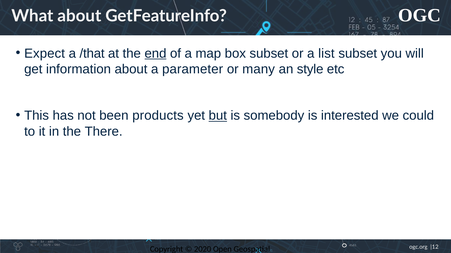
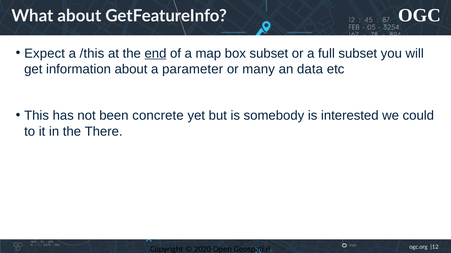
/that: /that -> /this (92, 54)
list: list -> full (326, 54)
style: style -> data (310, 69)
products: products -> concrete (158, 116)
but underline: present -> none (218, 116)
